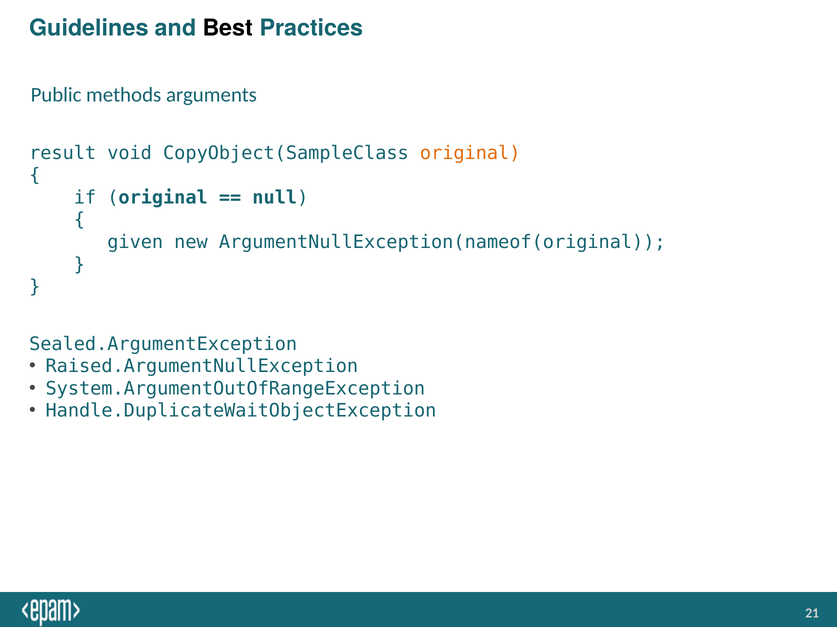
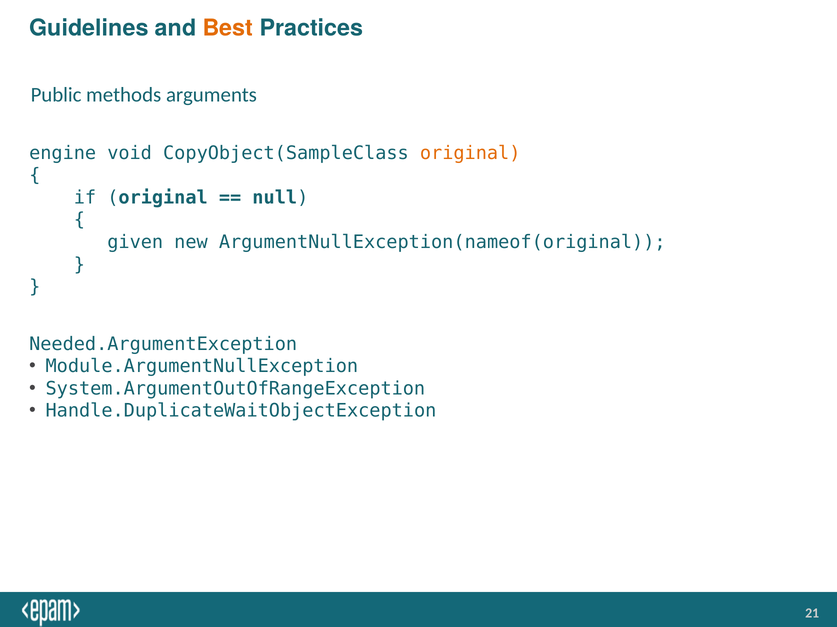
Best colour: black -> orange (228, 28)
result: result -> engine (63, 153)
Sealed.ArgumentException: Sealed.ArgumentException -> Needed.ArgumentException (163, 344)
Raised.ArgumentNullException: Raised.ArgumentNullException -> Module.ArgumentNullException (202, 367)
